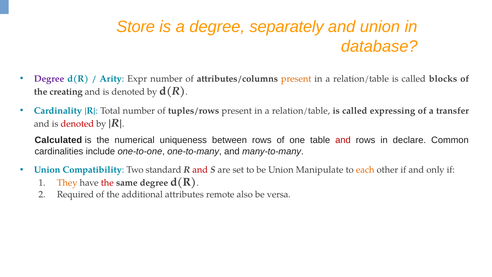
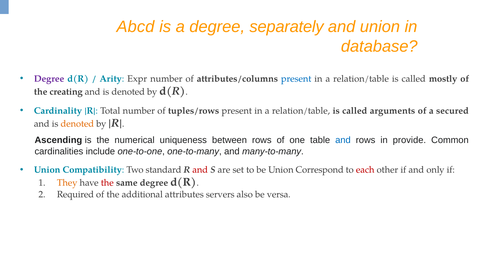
Store: Store -> Abcd (136, 27)
present colour: orange -> blue (296, 79)
blocks: blocks -> mostly (443, 79)
expressing: expressing -> arguments (392, 111)
transfer: transfer -> secured (452, 111)
denoted colour: red -> orange (77, 124)
Calculated: Calculated -> Ascending (58, 140)
and colour: red -> blue (343, 140)
declare: declare -> provide (409, 140)
Manipulate: Manipulate -> Correspond (320, 170)
each colour: orange -> red (365, 170)
remote: remote -> servers (220, 194)
